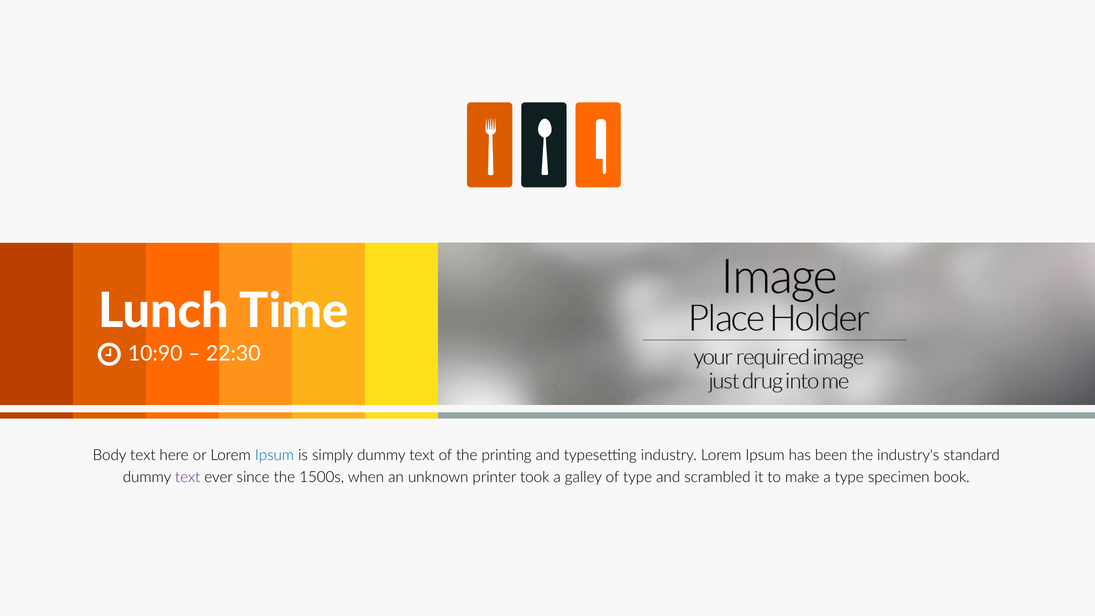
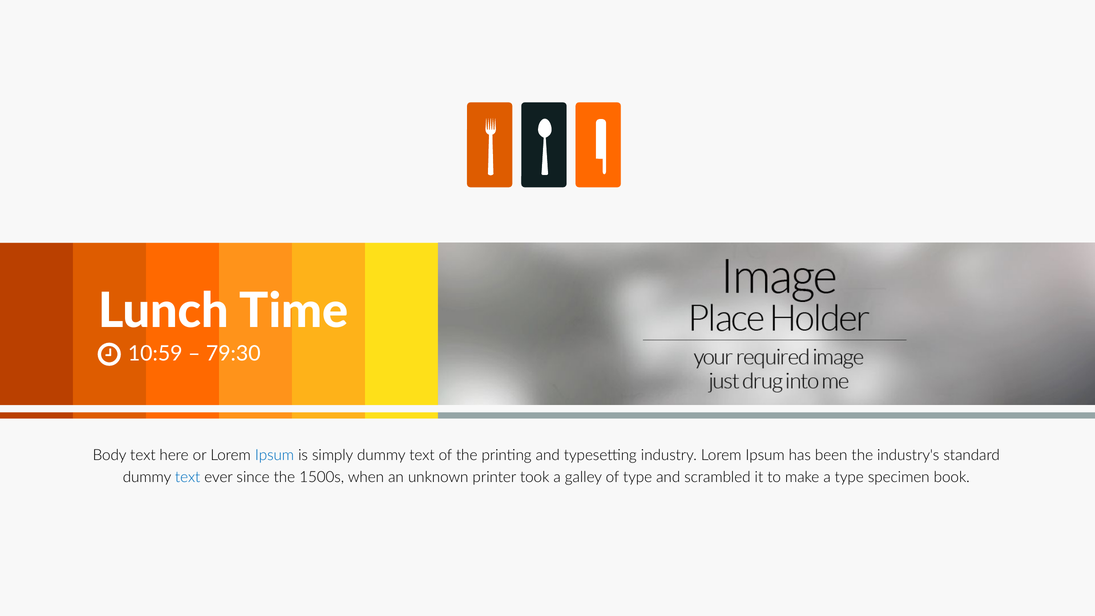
10:90: 10:90 -> 10:59 (155, 354)
22:30: 22:30 -> 79:30 (233, 354)
text colour: purple -> blue (188, 477)
